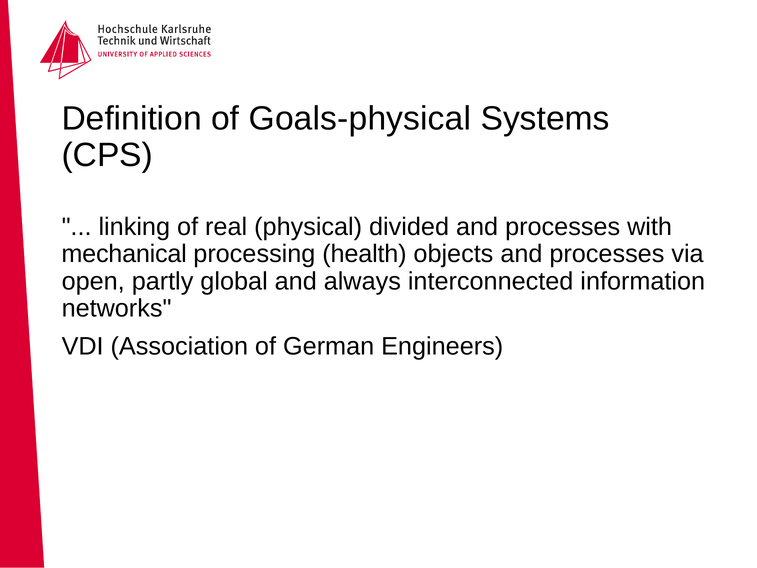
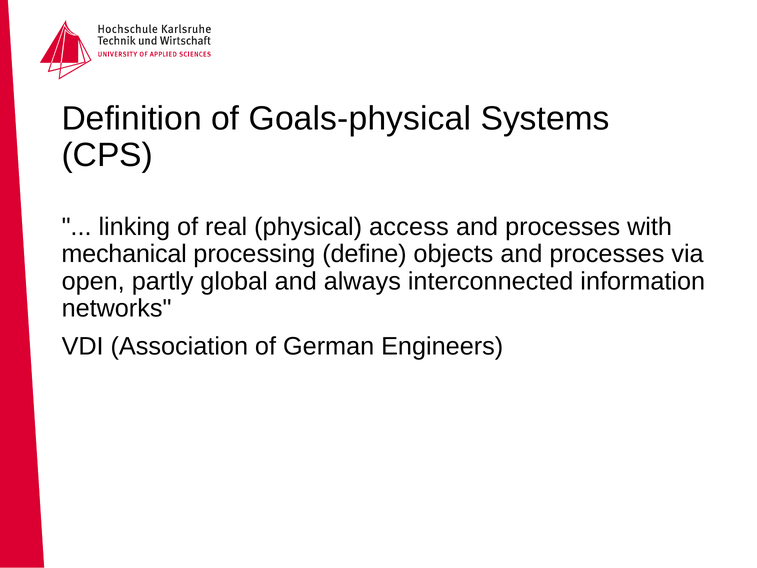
divided: divided -> access (409, 227)
health: health -> define (364, 254)
